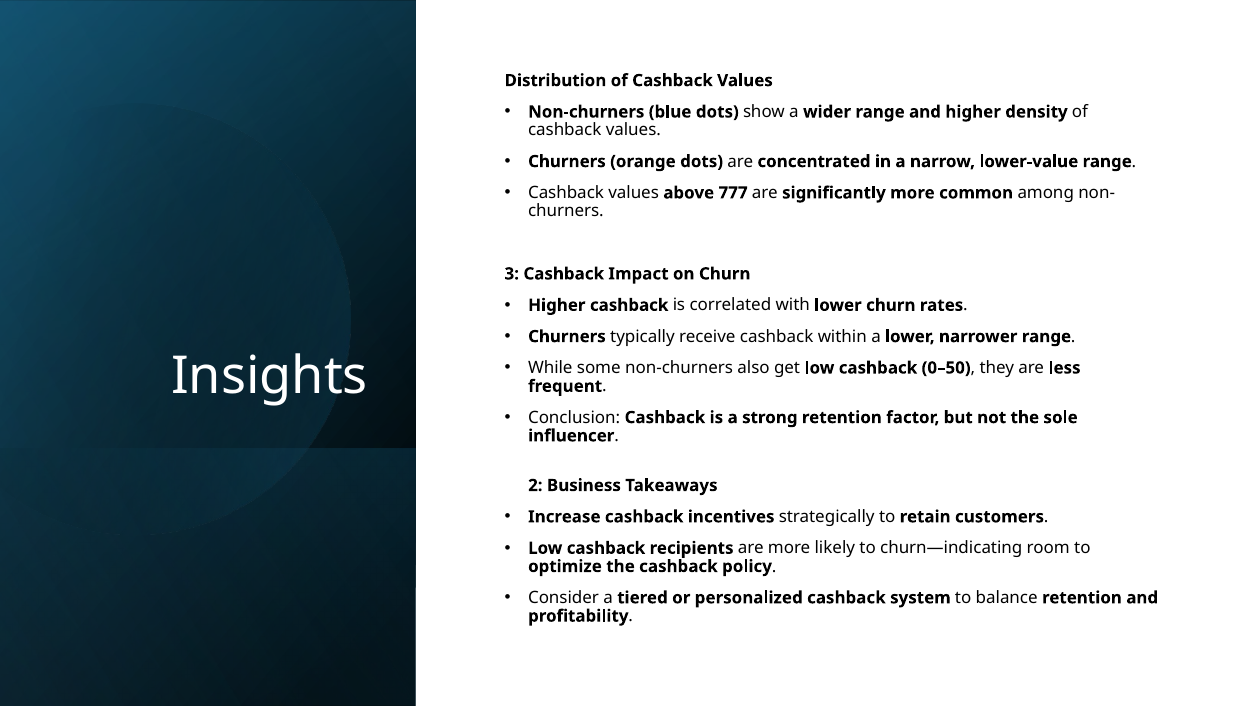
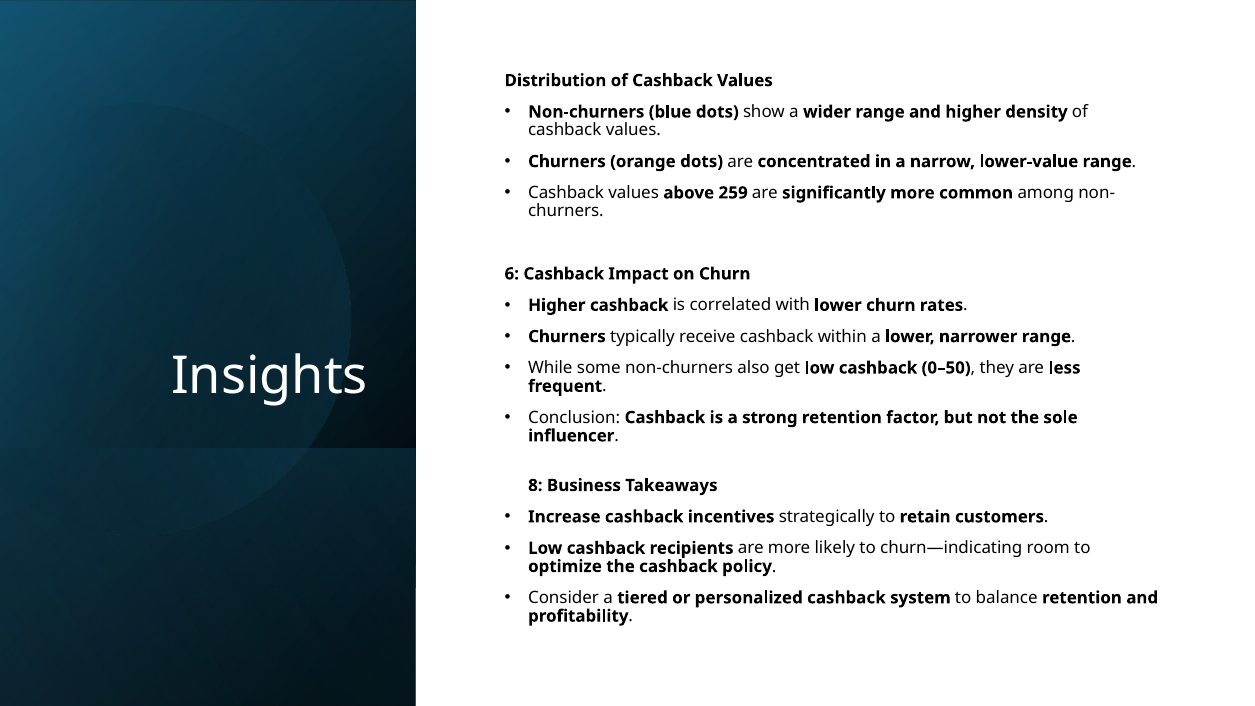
777: 777 -> 259 (733, 193)
3: 3 -> 6 (512, 274)
2: 2 -> 8 (535, 485)
